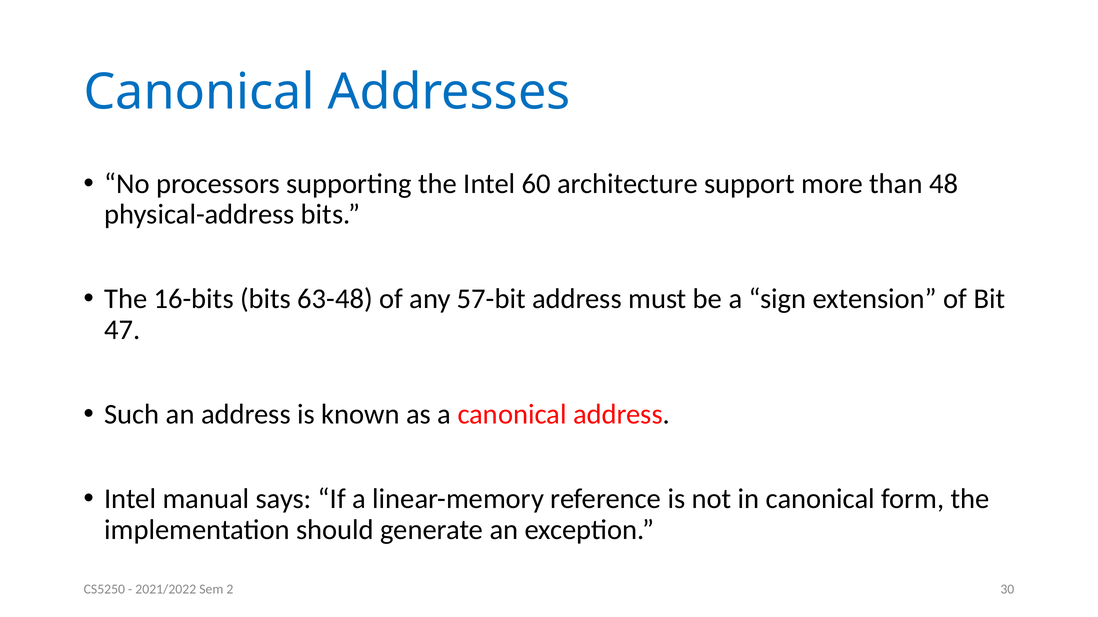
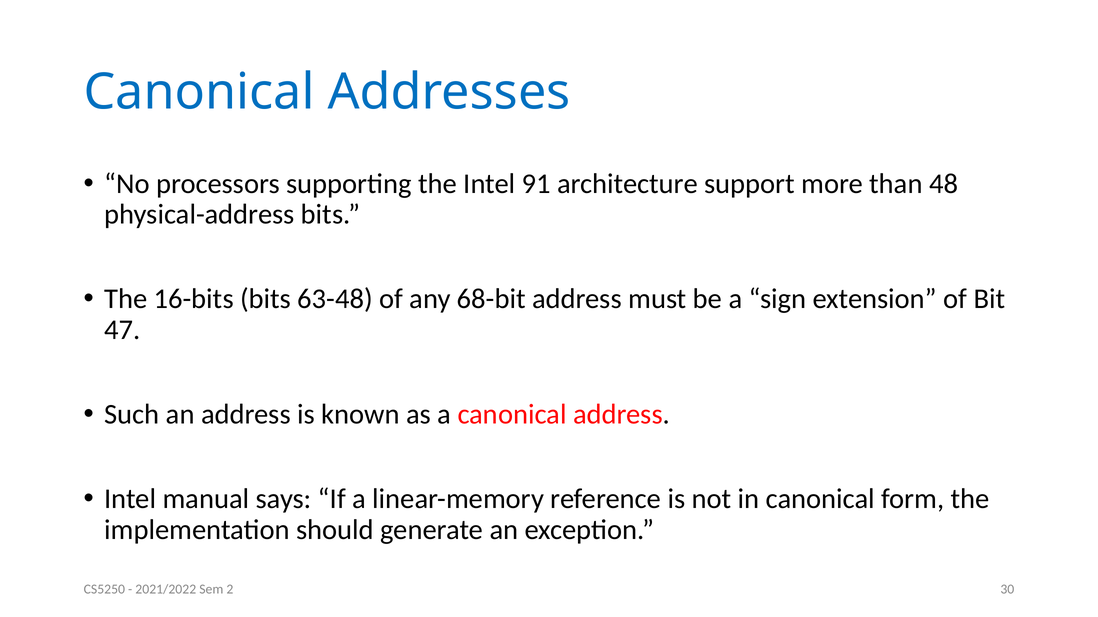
60: 60 -> 91 (536, 184)
57-bit: 57-bit -> 68-bit (491, 299)
